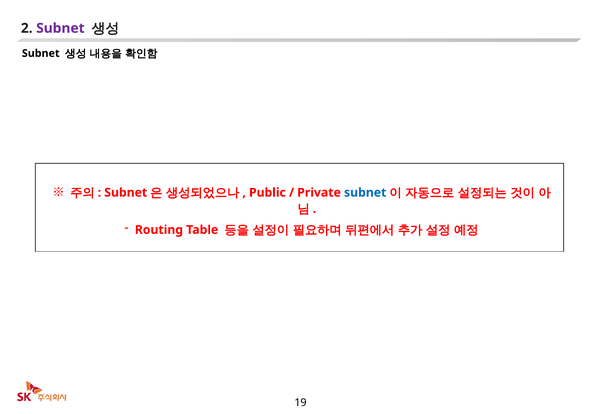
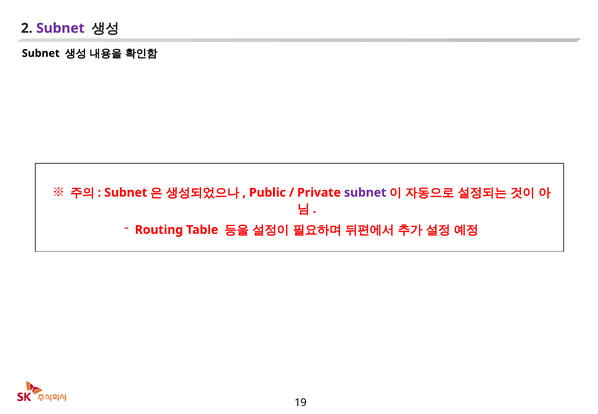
subnet colour: blue -> purple (365, 193)
